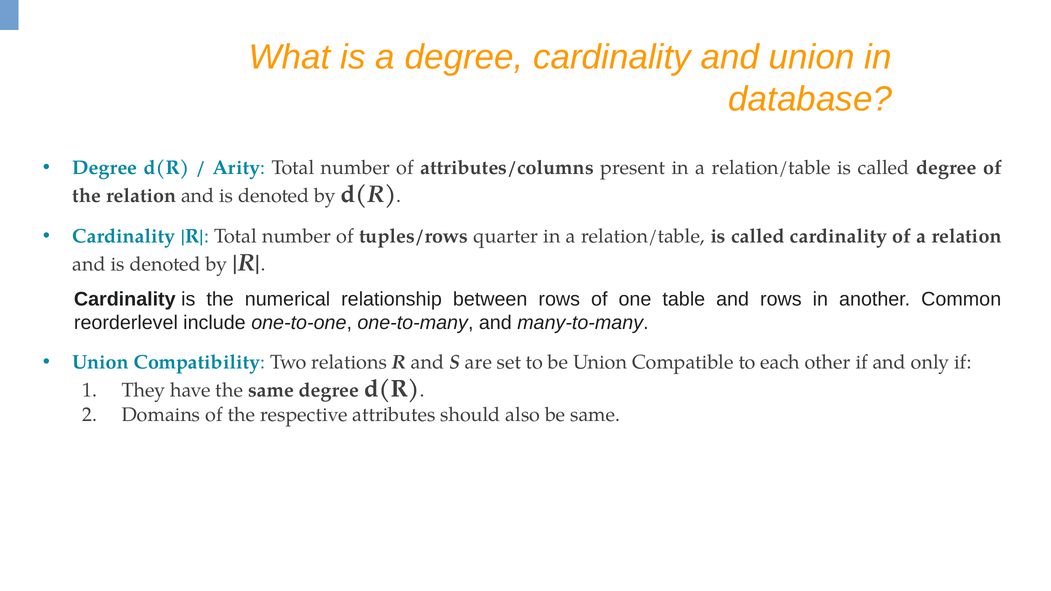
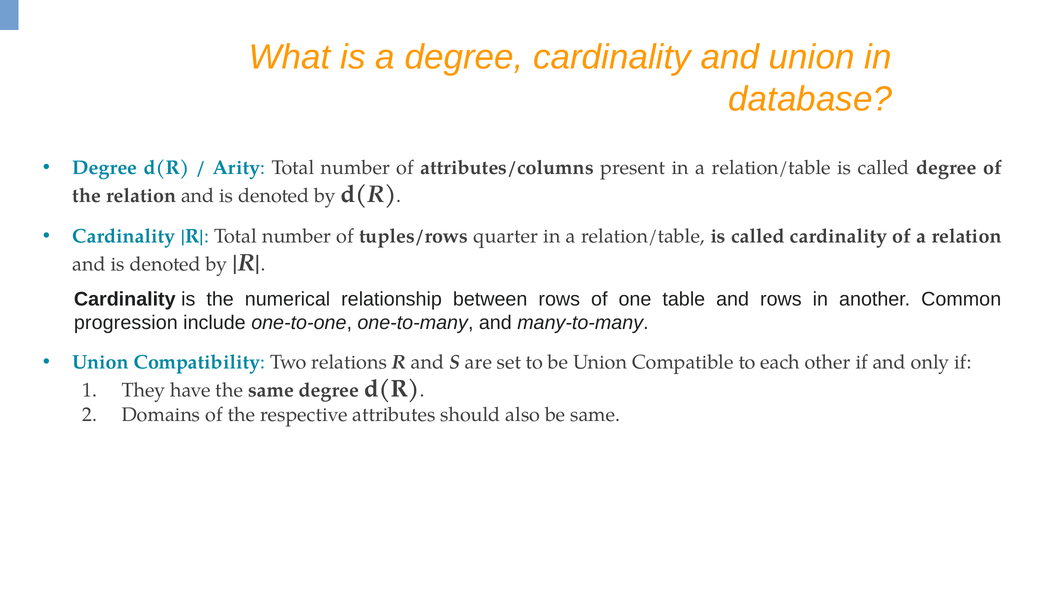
reorderlevel: reorderlevel -> progression (126, 323)
